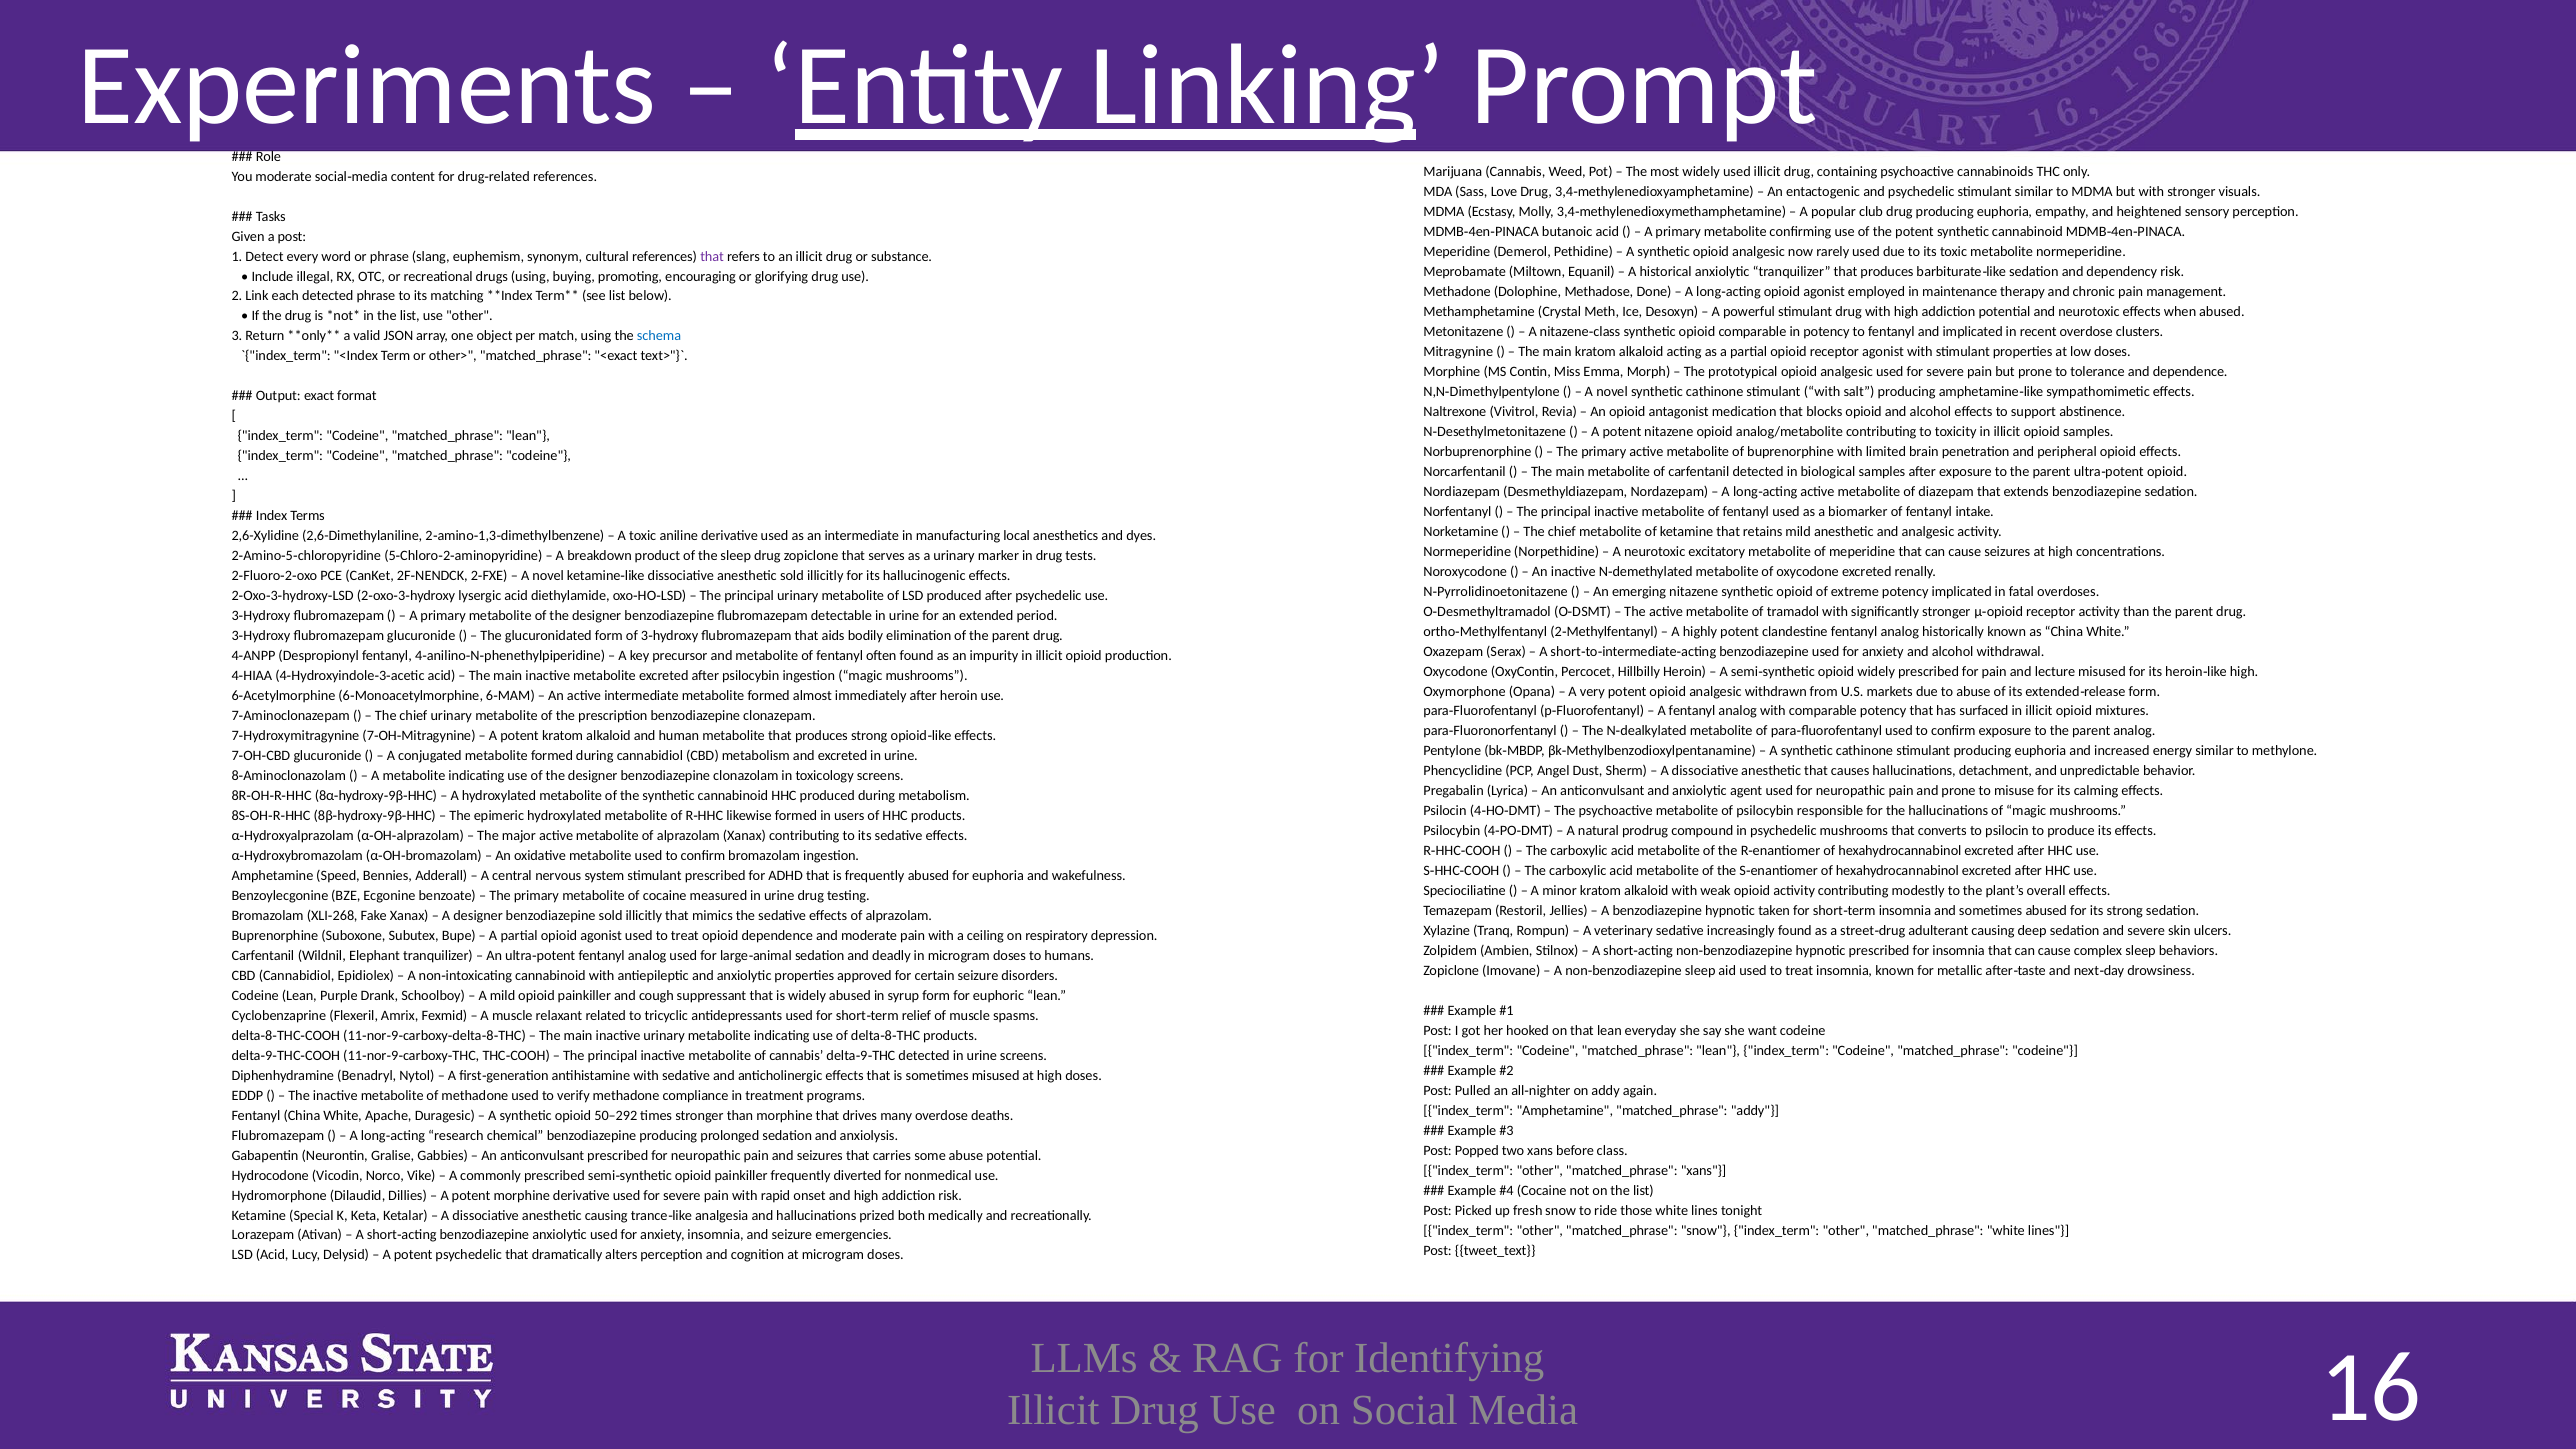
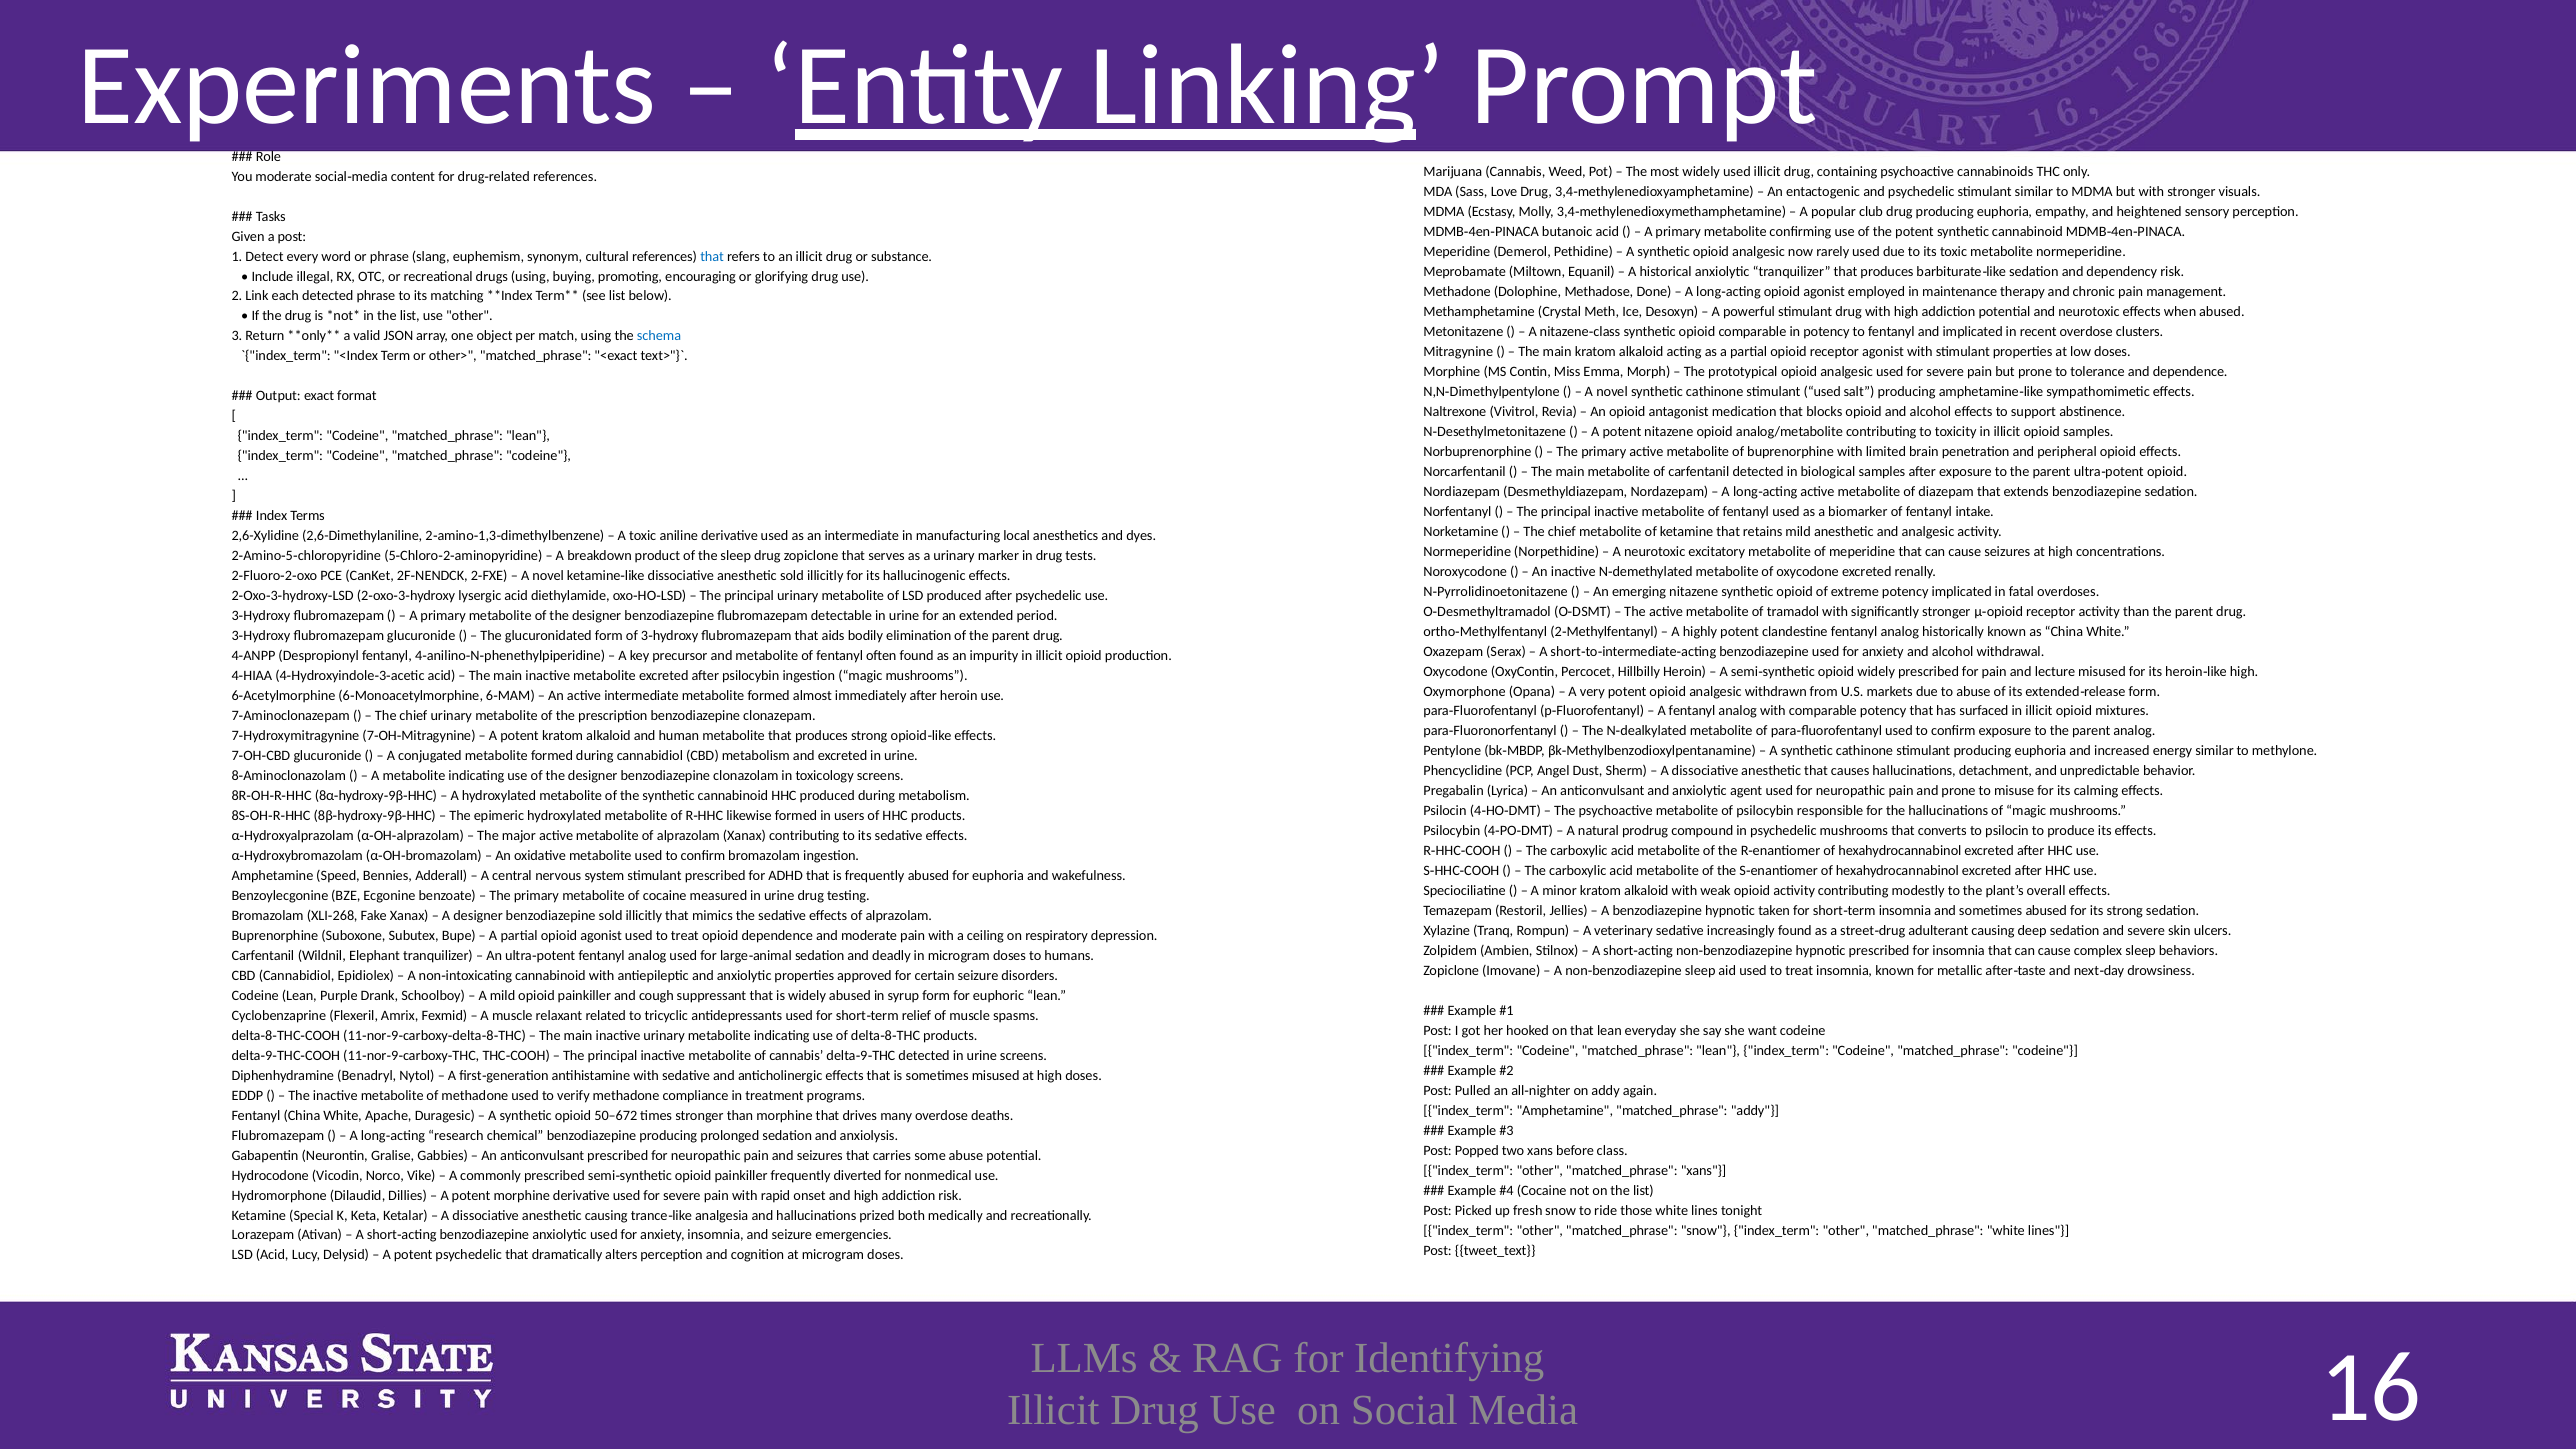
that colour: purple -> blue (712, 256)
stimulant with: with -> used (1822, 392)
50–292: 50–292 -> 50–672 (616, 1115)
